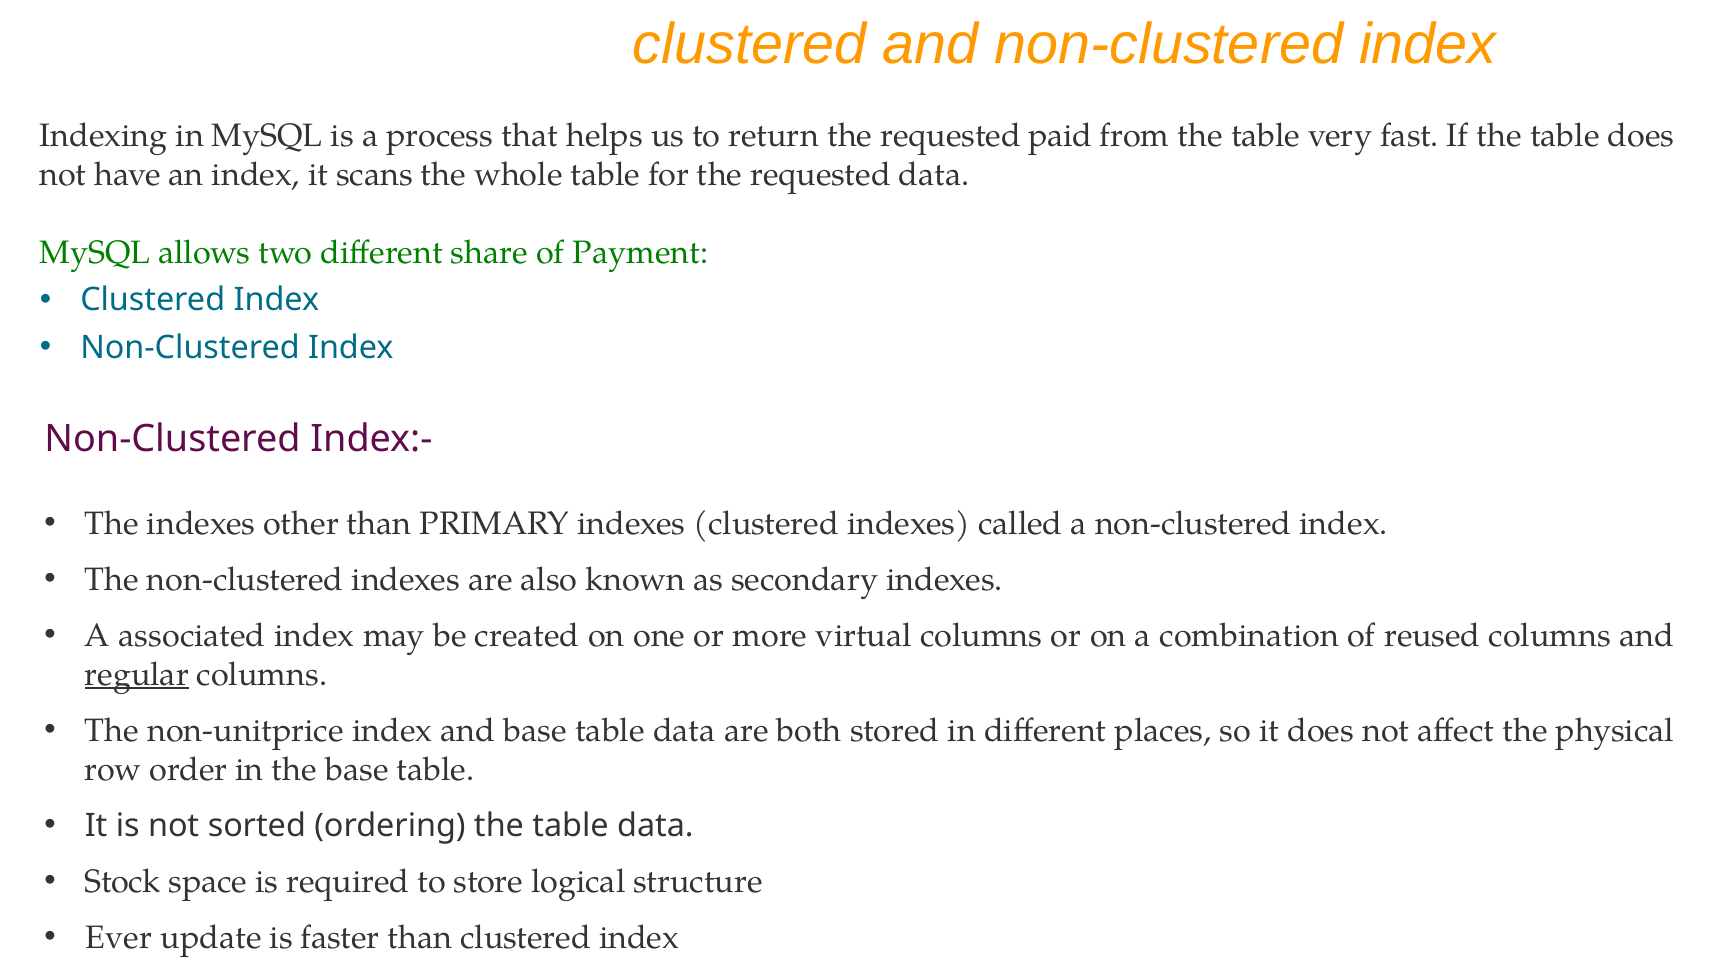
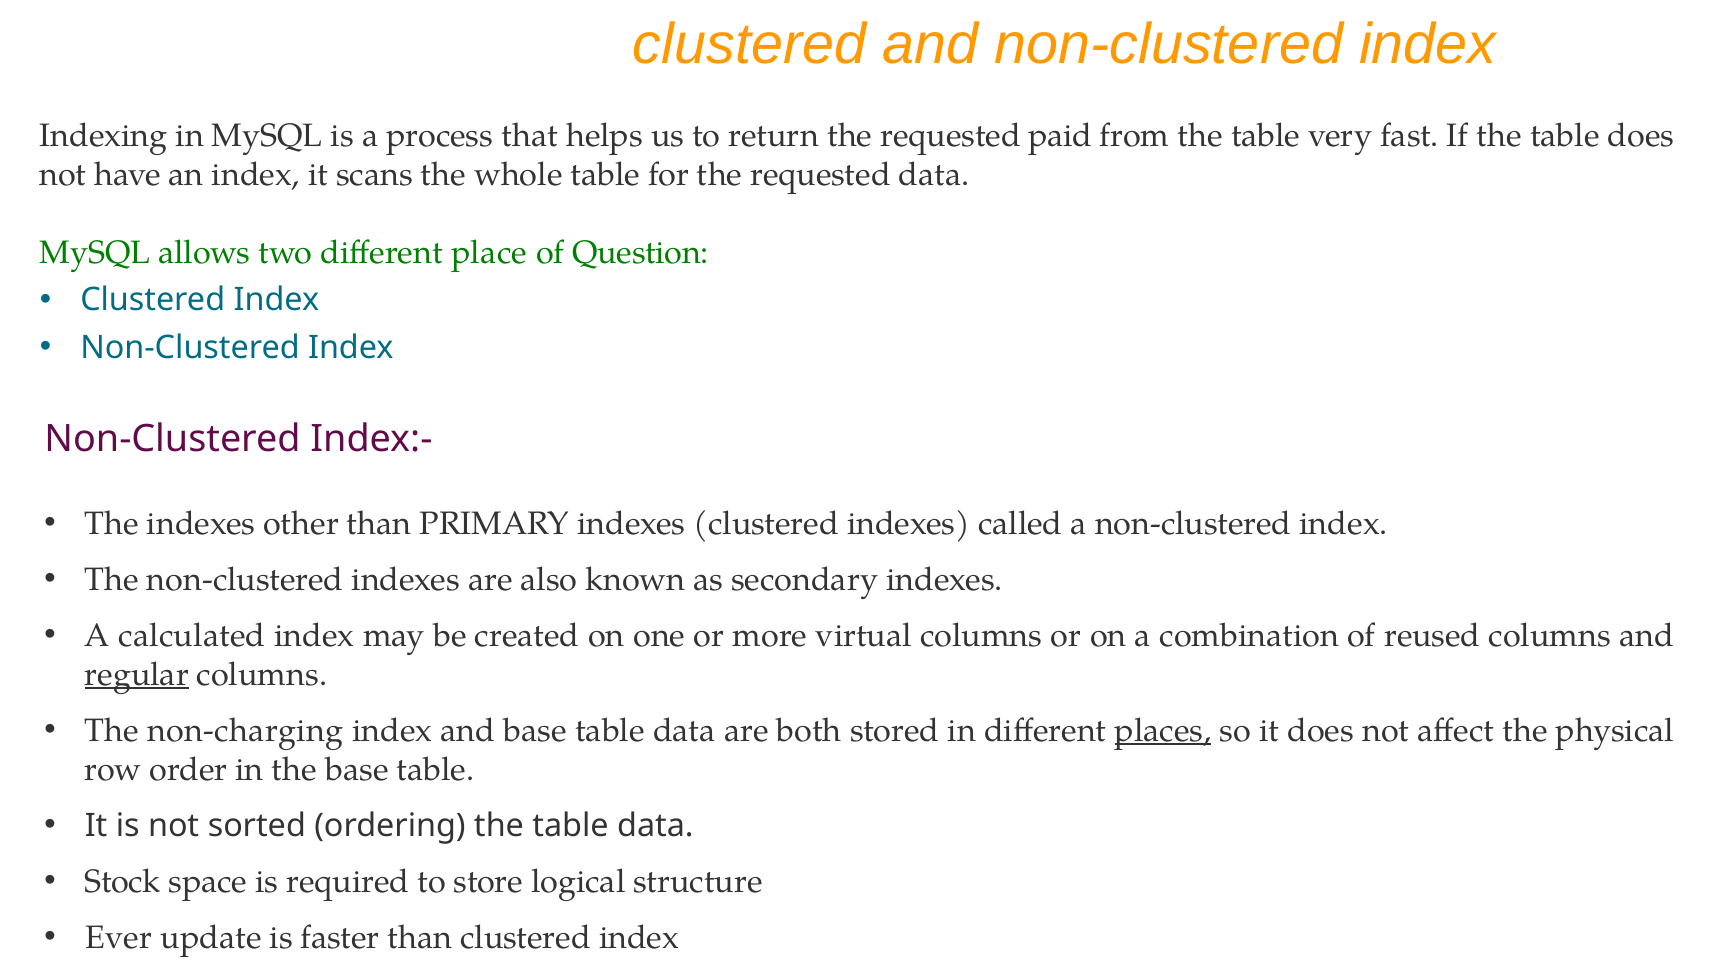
share: share -> place (489, 253)
Payment: Payment -> Question (641, 253)
associated: associated -> calculated (192, 636)
non-unitprice: non-unitprice -> non-charging (245, 730)
places underline: none -> present (1163, 730)
